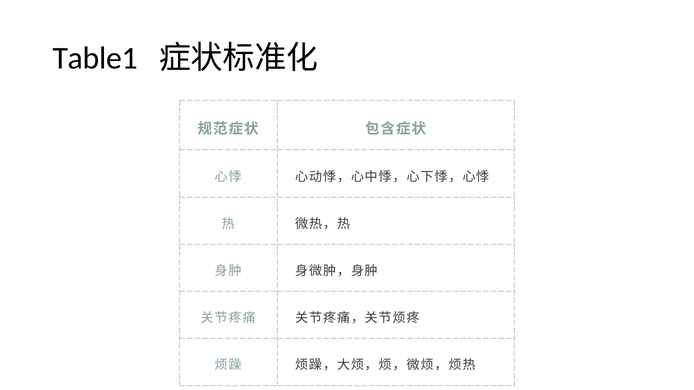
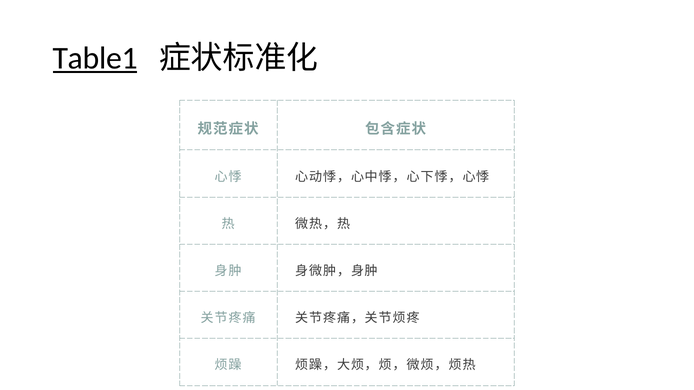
Table1 underline: none -> present (95, 58)
